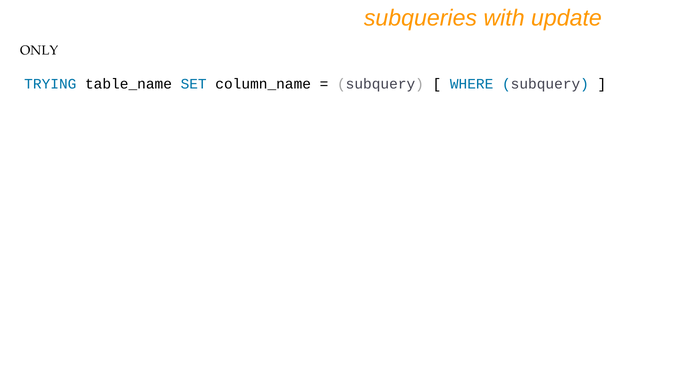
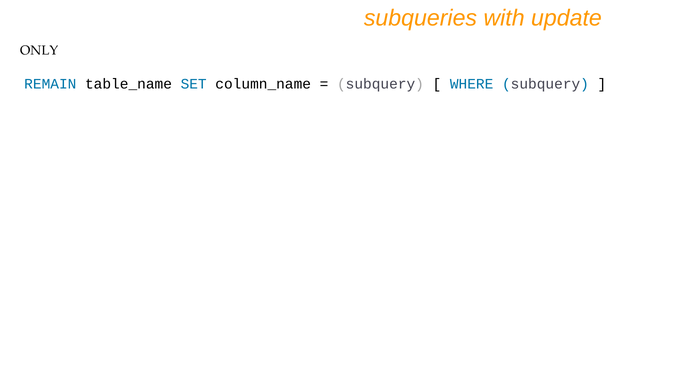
TRYING: TRYING -> REMAIN (50, 84)
